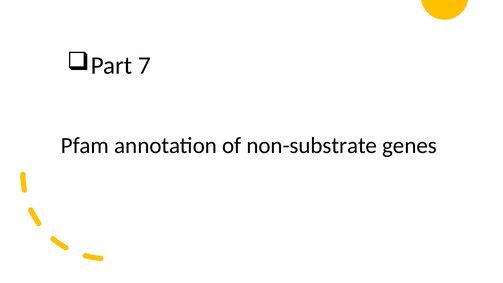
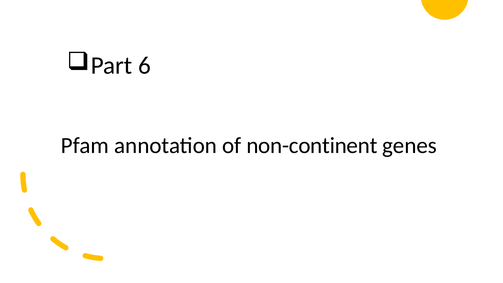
7: 7 -> 6 (144, 66)
non-substrate: non-substrate -> non-continent (312, 145)
